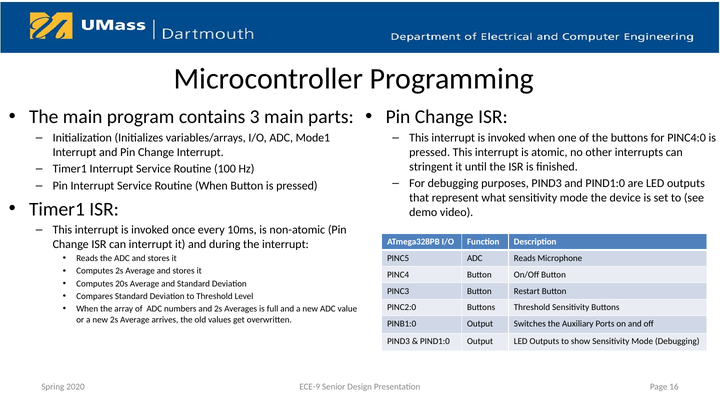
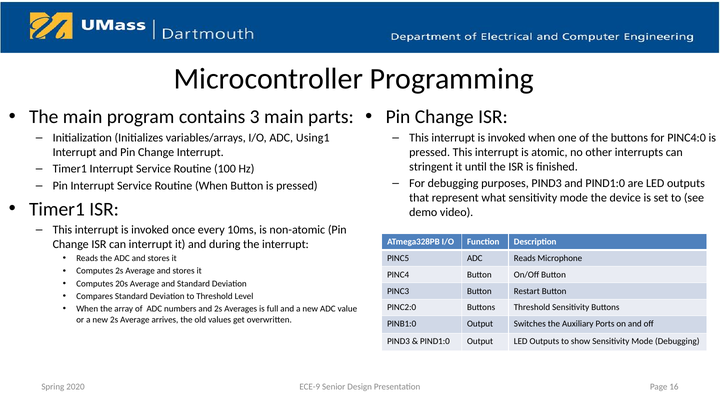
Mode1: Mode1 -> Using1 (313, 138)
